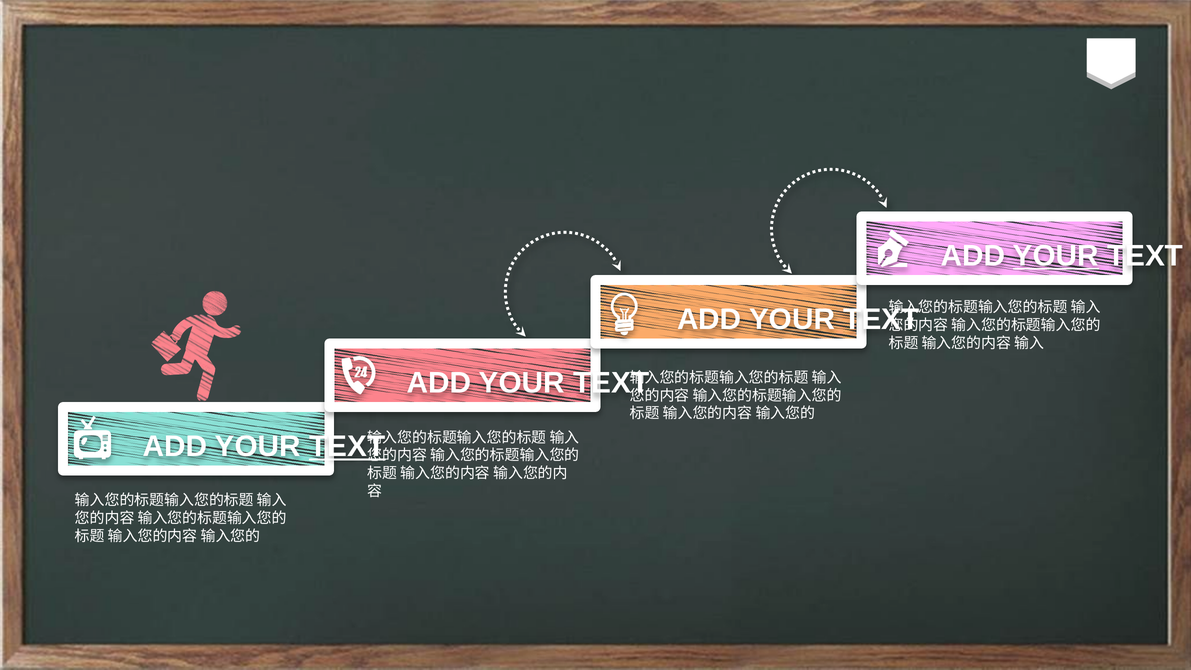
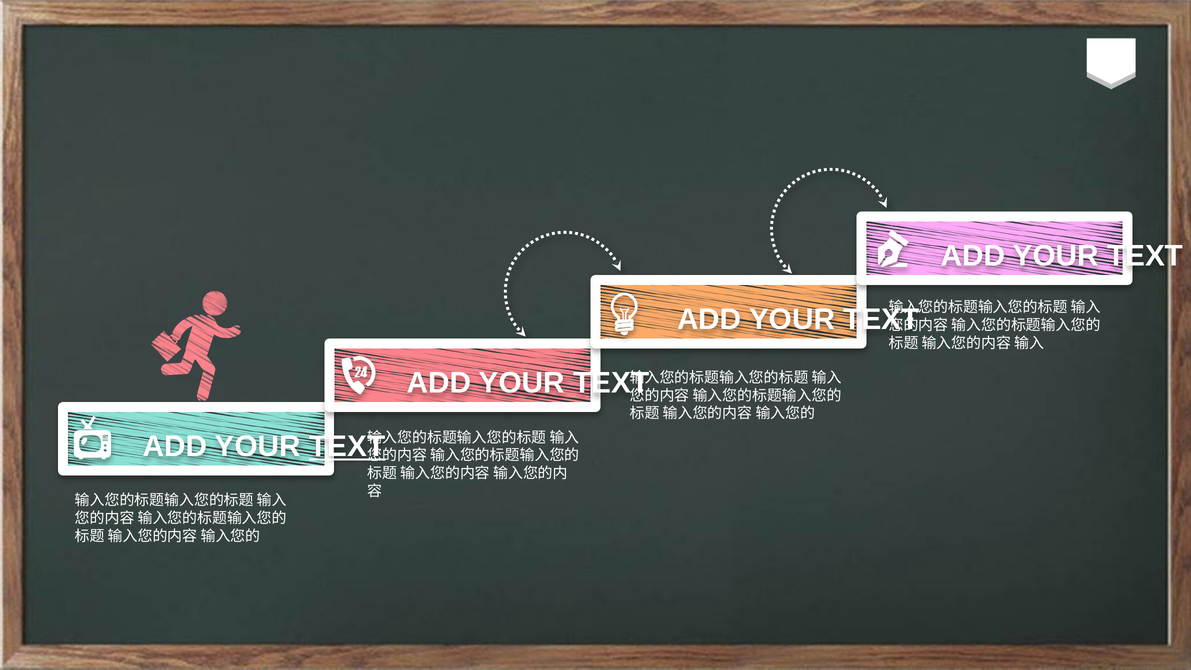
YOUR underline: present -> none (1056, 256)
